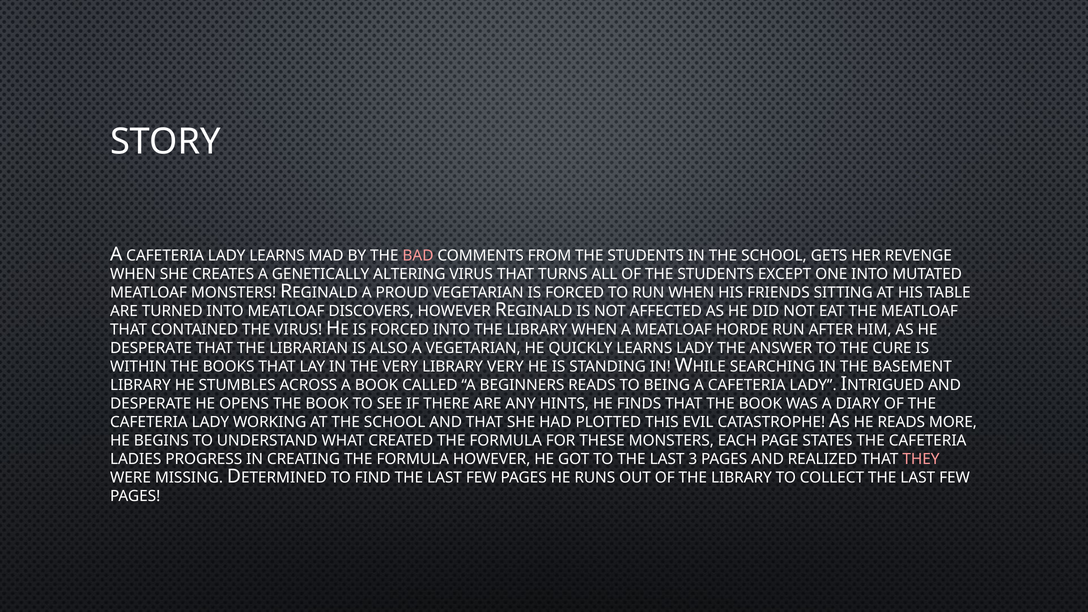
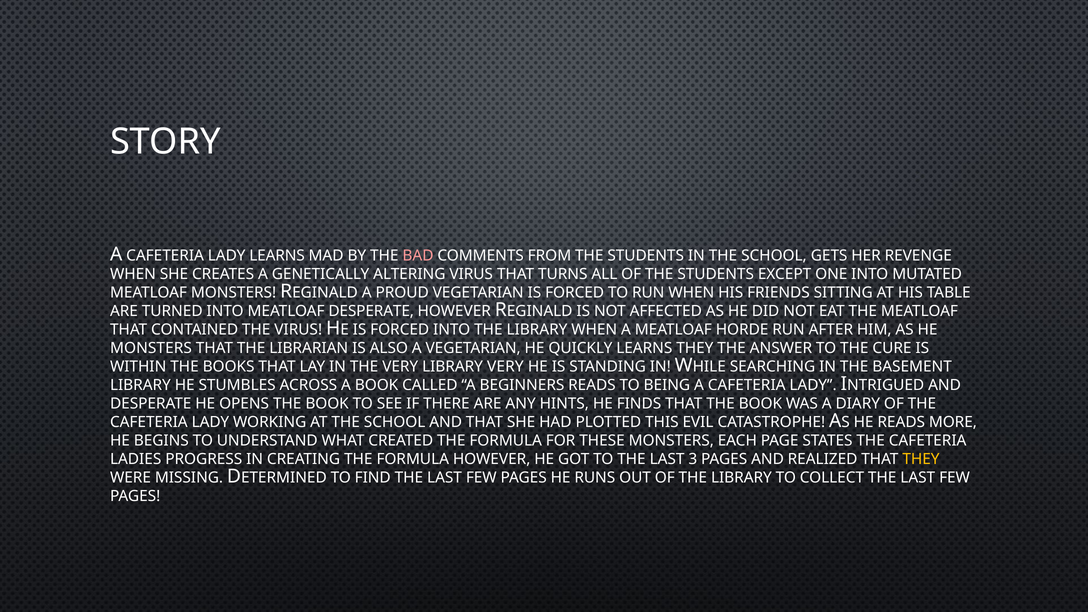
MEATLOAF DISCOVERS: DISCOVERS -> DESPERATE (371, 311)
DESPERATE: DESPERATE -> MONSTERS (151, 348)
LEARNS LADY: LADY -> THEY (695, 348)
THEY colour: pink -> yellow (921, 459)
